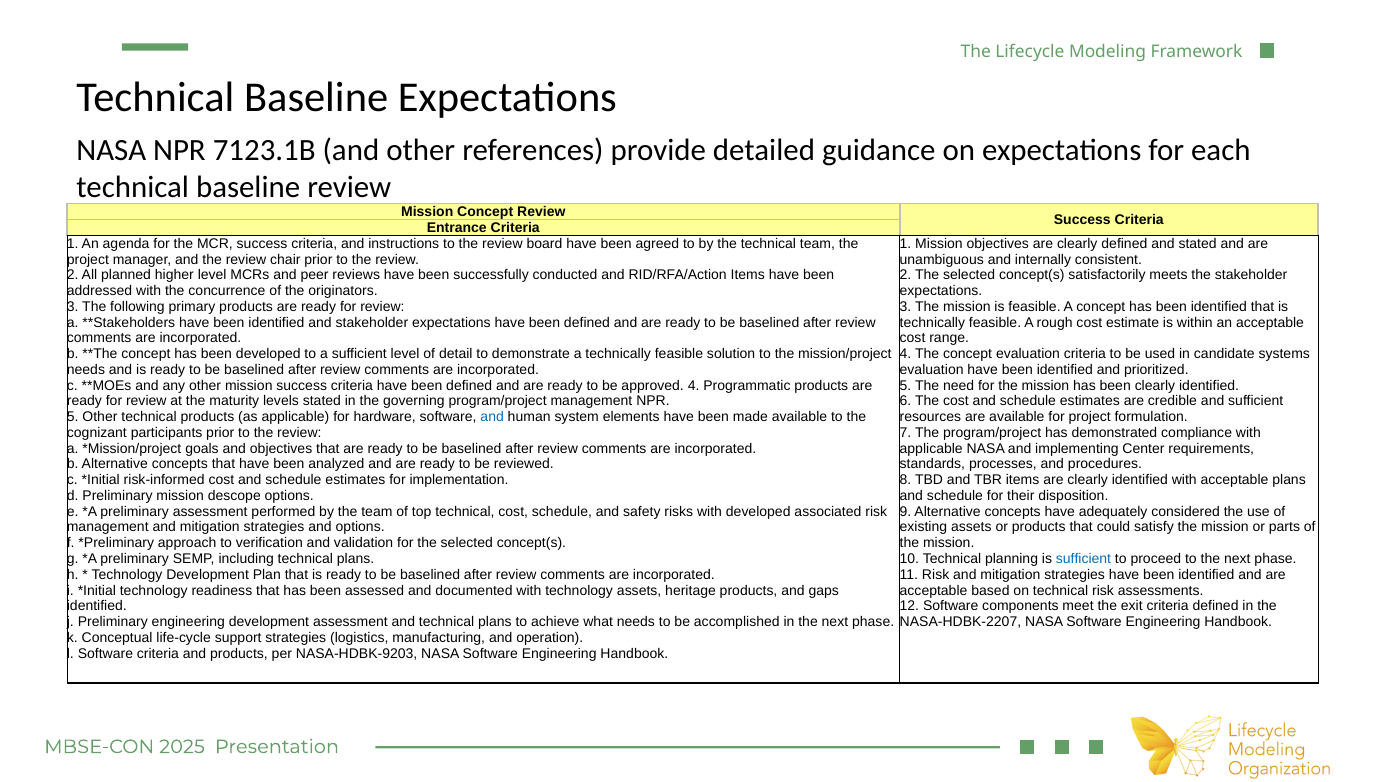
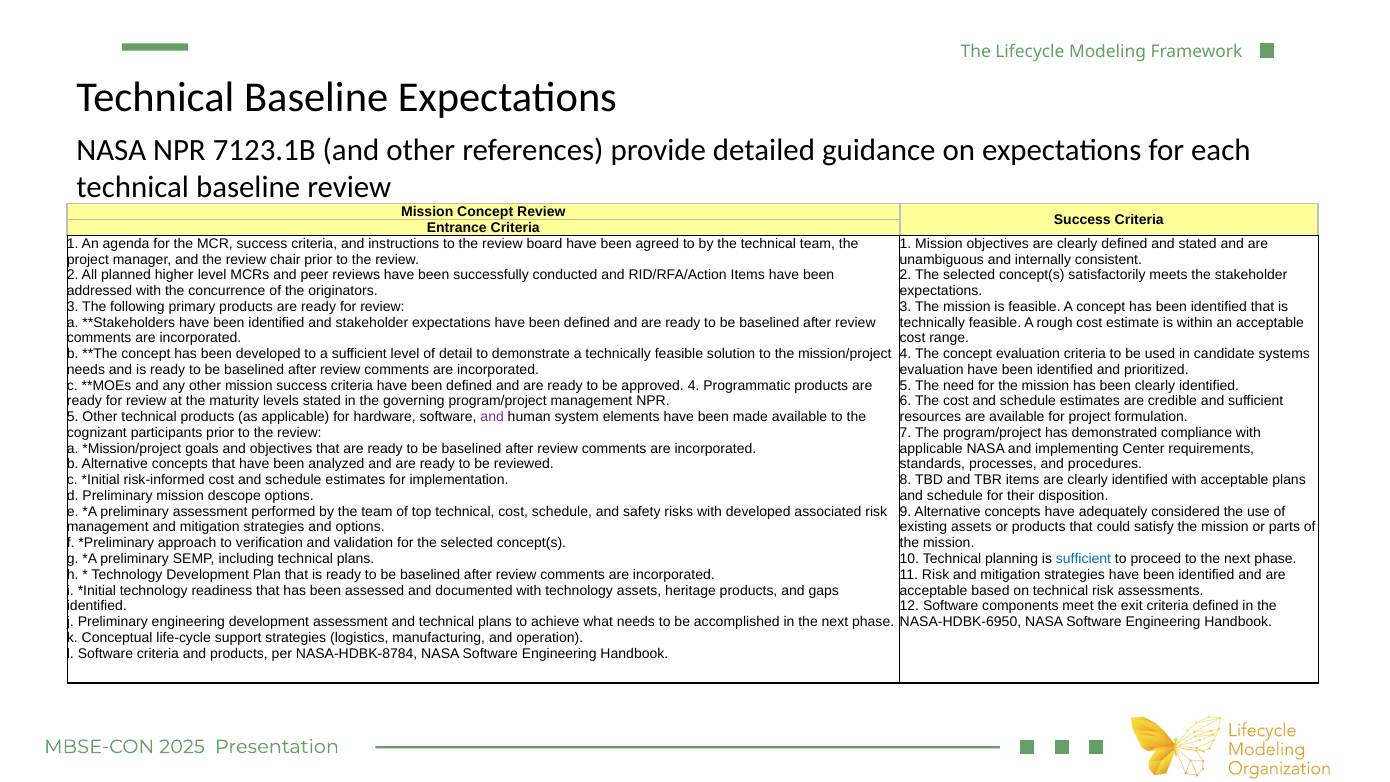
and colour: blue -> purple (492, 417)
NASA-HDBK-2207: NASA-HDBK-2207 -> NASA-HDBK-6950 (960, 622)
NASA-HDBK-9203: NASA-HDBK-9203 -> NASA-HDBK-8784 (357, 653)
